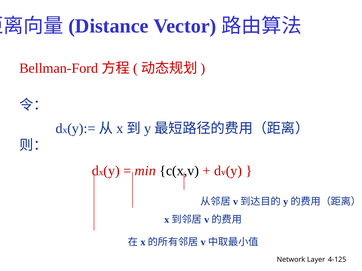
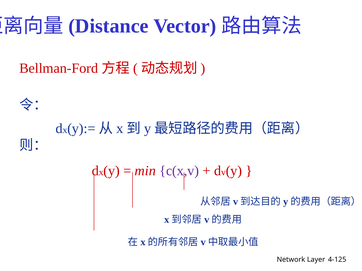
c(x,v colour: black -> purple (179, 171)
